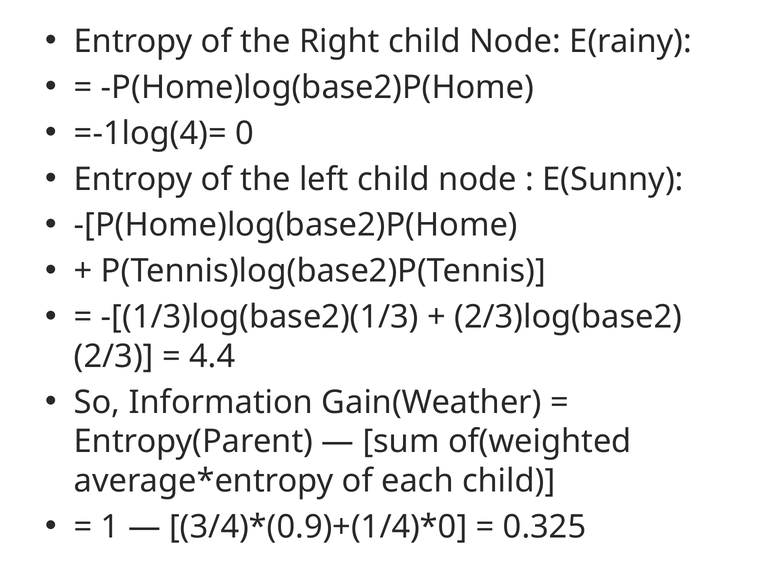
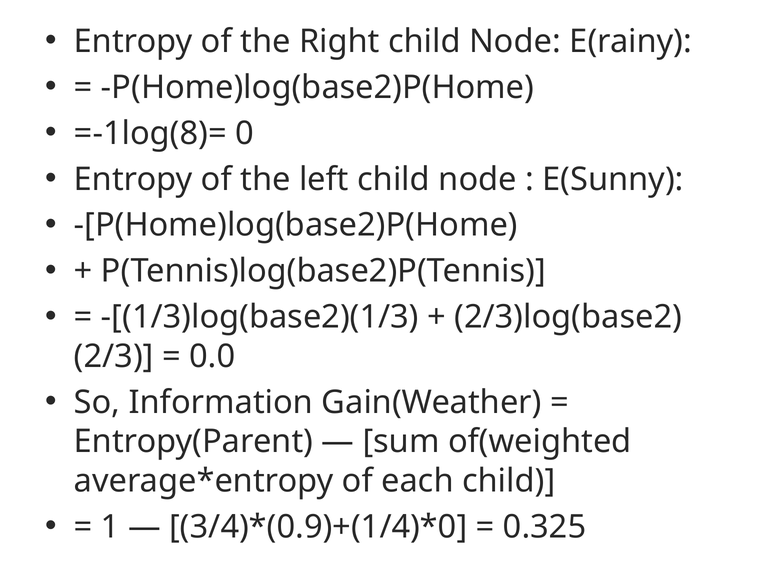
=-1log(4)=: =-1log(4)= -> =-1log(8)= (150, 133)
4.4: 4.4 -> 0.0 (212, 356)
